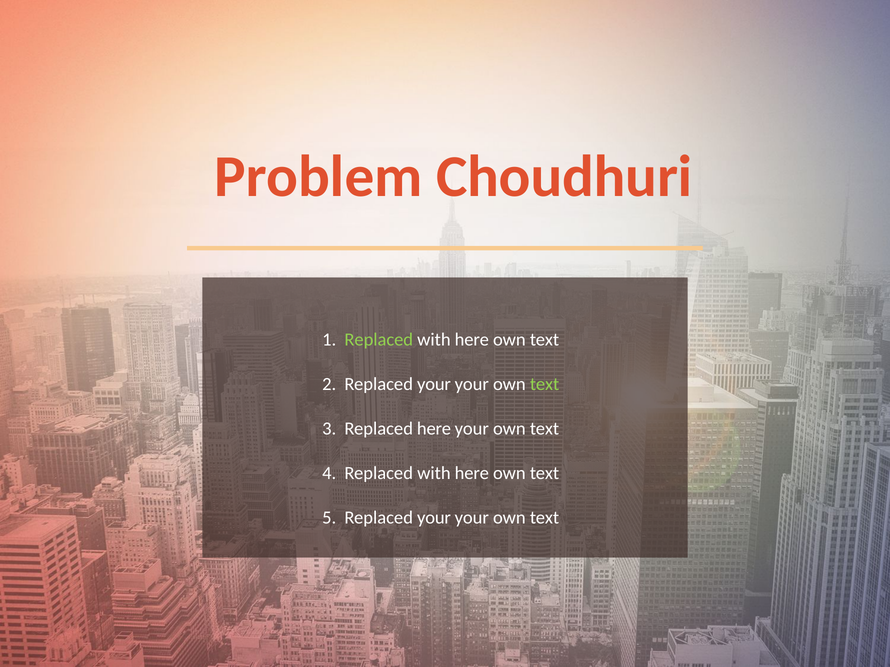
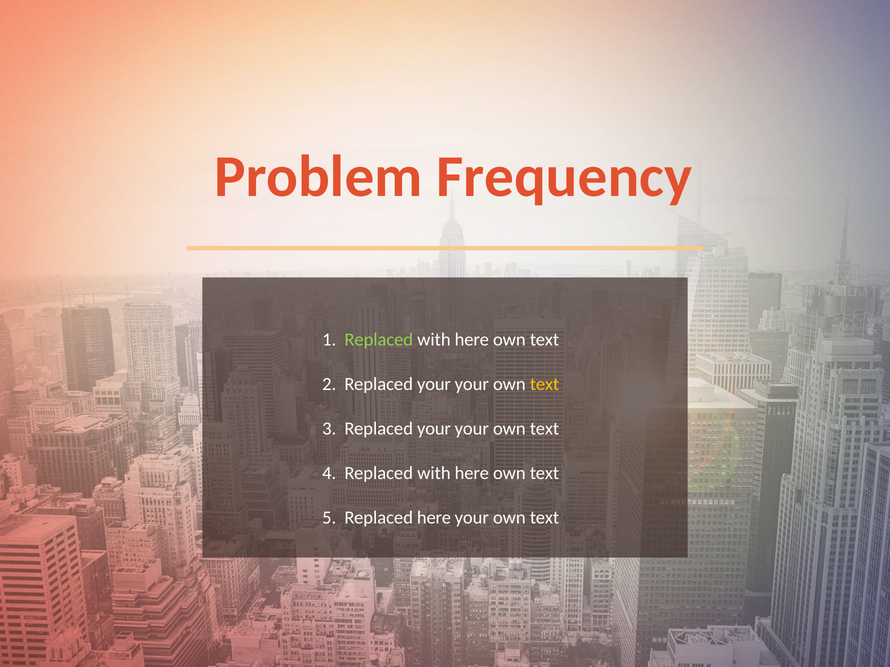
Choudhuri: Choudhuri -> Frequency (564, 177)
text colour: light green -> yellow (545, 385)
here: here -> your (434, 429)
your: your -> here (434, 518)
